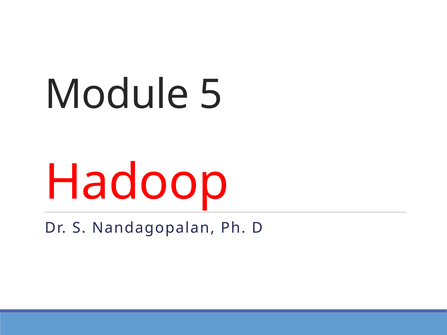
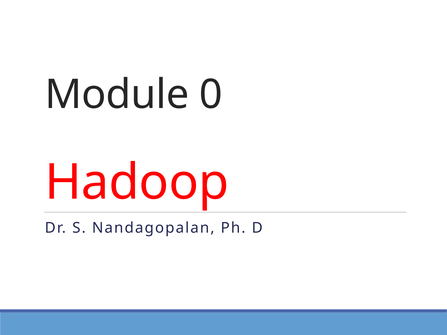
5: 5 -> 0 (211, 95)
